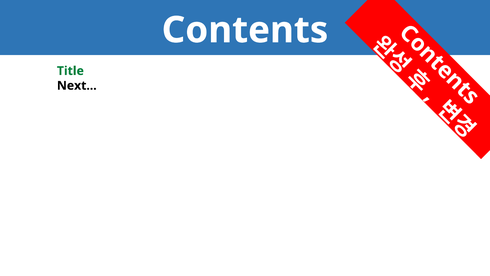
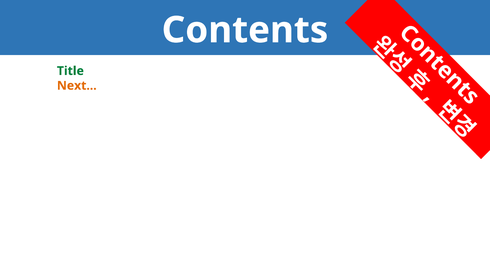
Next colour: black -> orange (77, 86)
